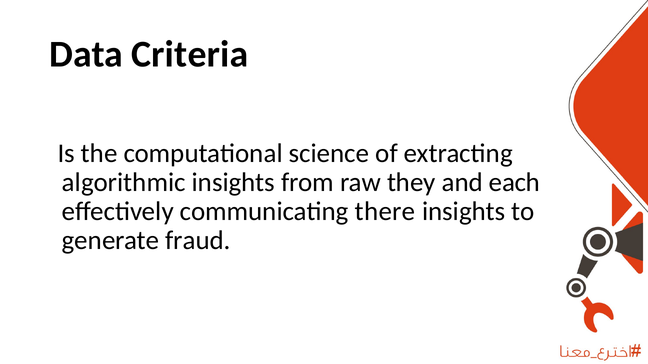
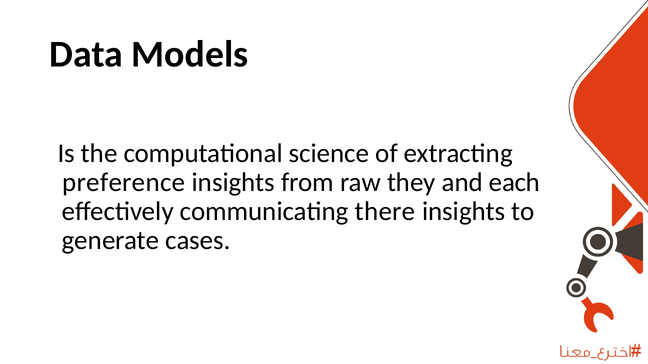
Criteria: Criteria -> Models (190, 54)
algorithmic: algorithmic -> preference (124, 183)
fraud: fraud -> cases (198, 241)
